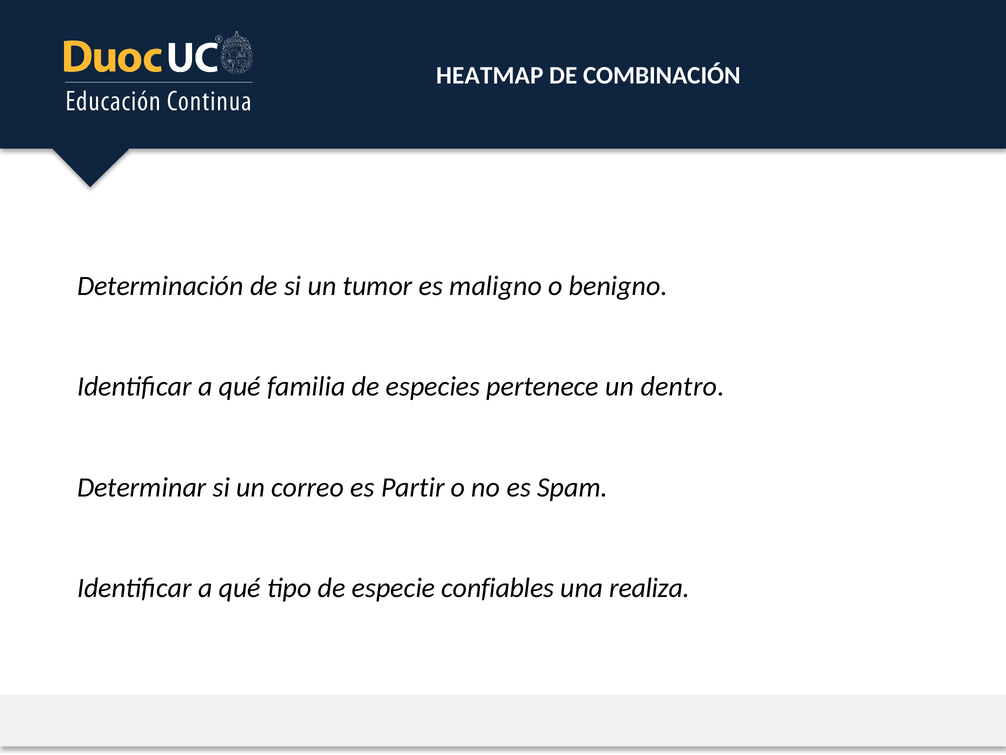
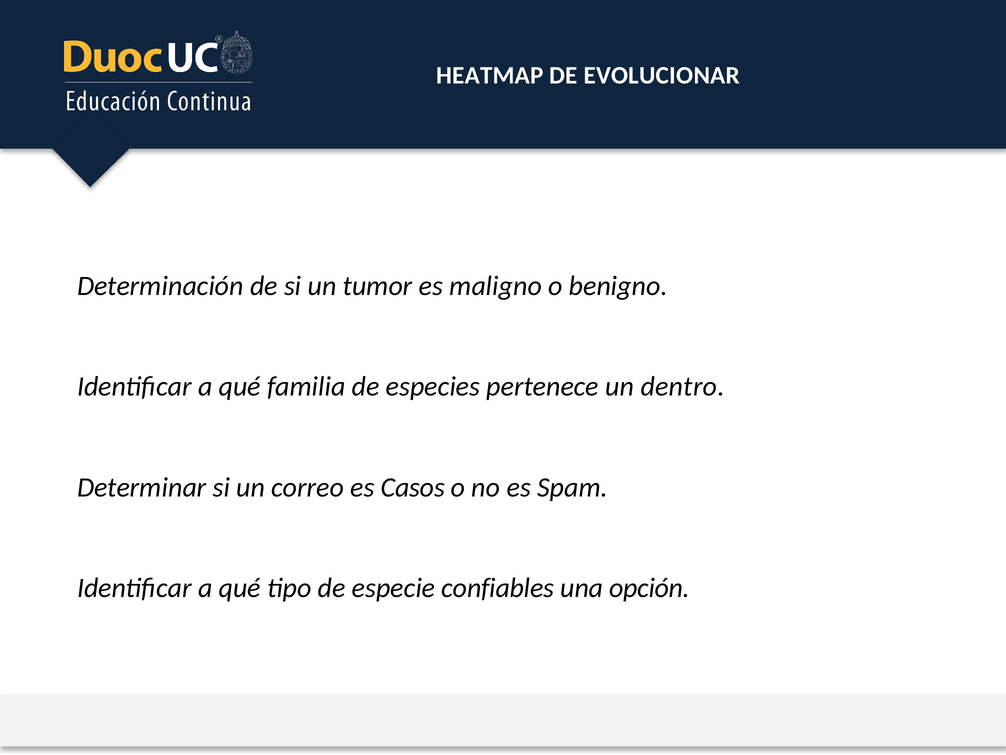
COMBINACIÓN: COMBINACIÓN -> EVOLUCIONAR (662, 75)
Partir: Partir -> Casos (413, 487)
realiza: realiza -> opción (650, 588)
